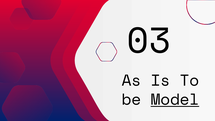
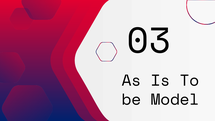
Model underline: present -> none (175, 100)
